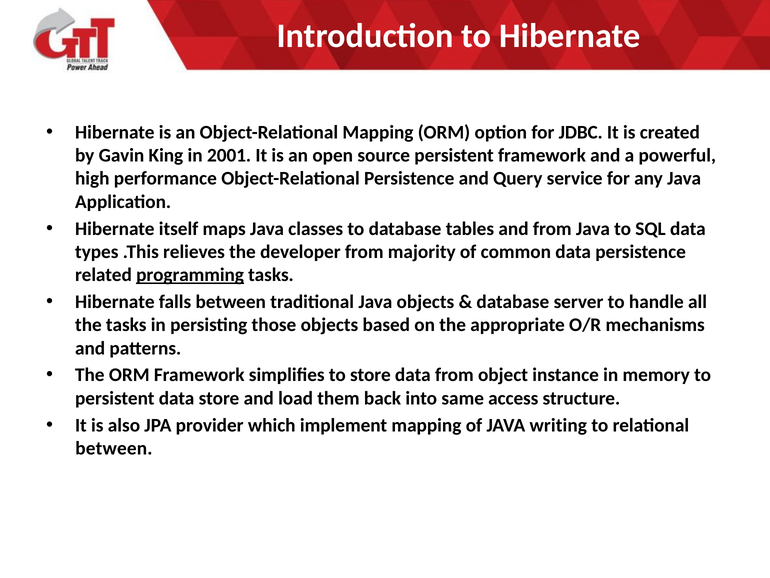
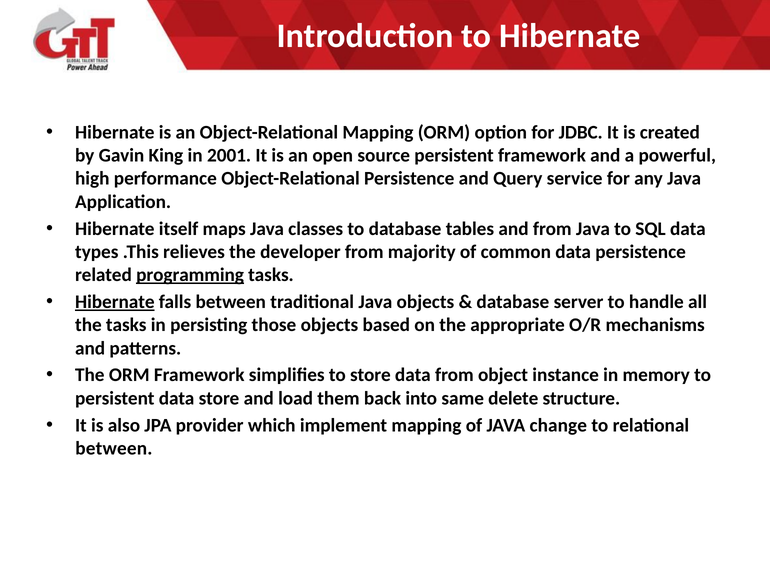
Hibernate underline: none -> present (115, 302)
access: access -> delete (513, 398)
writing: writing -> change (558, 425)
